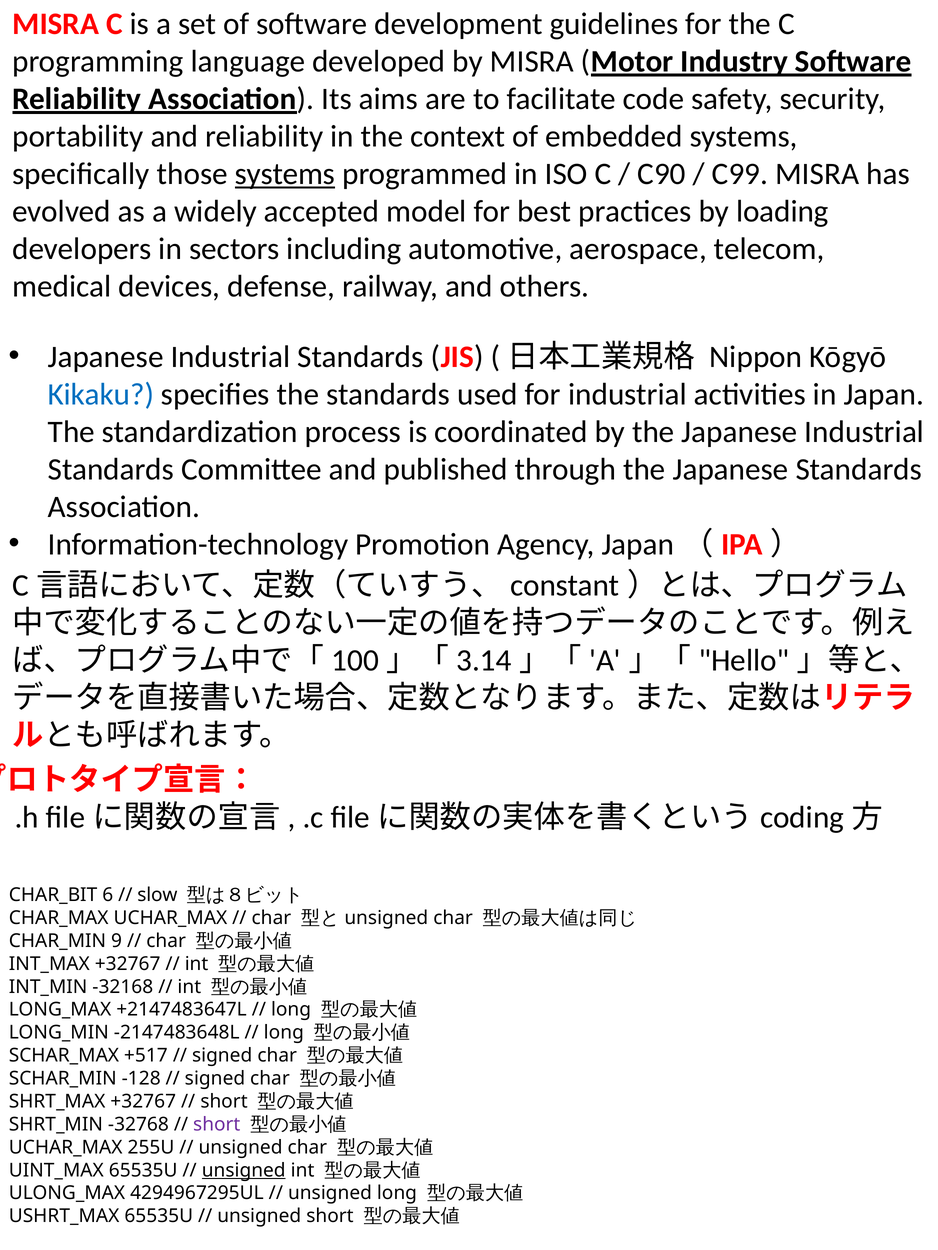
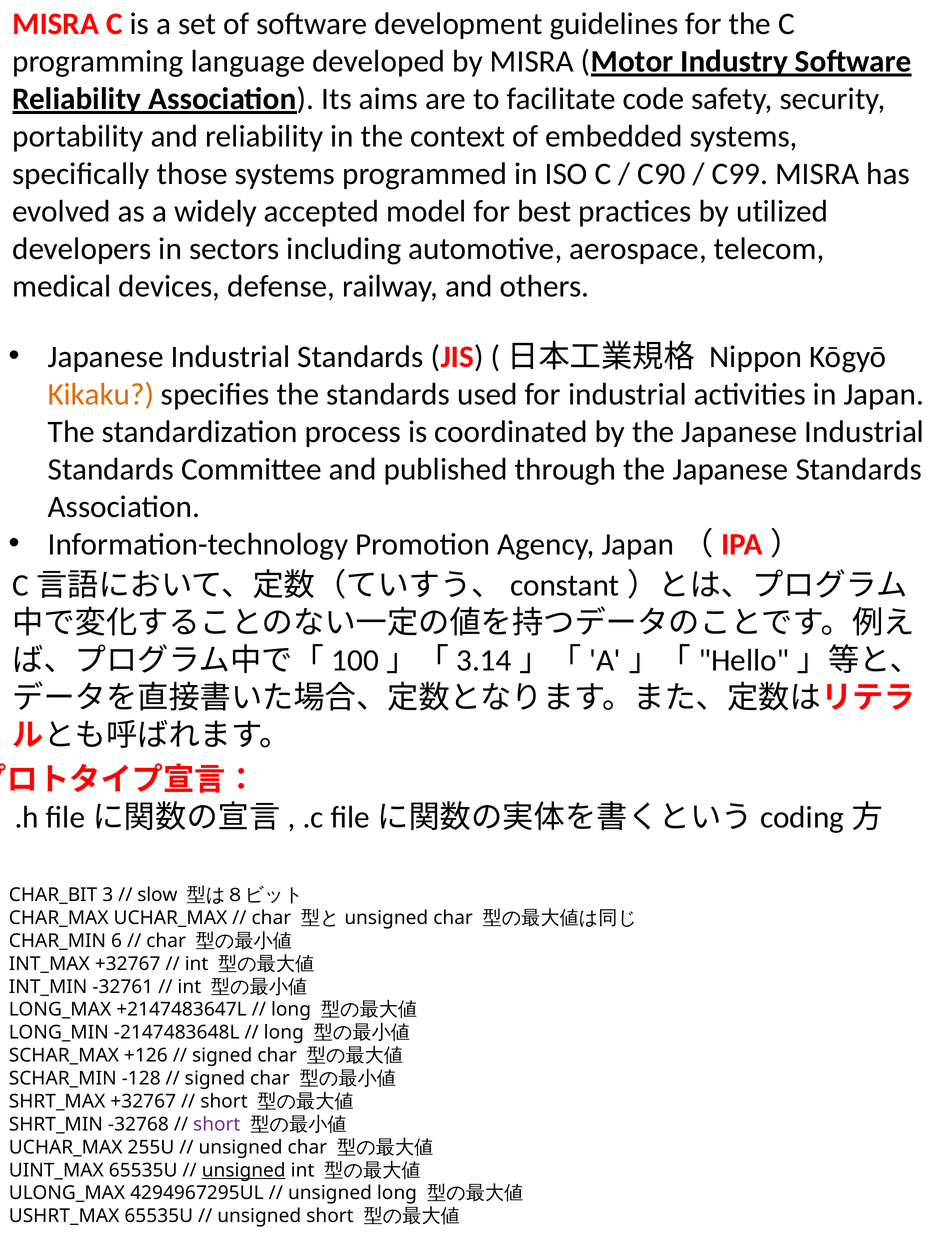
systems underline: present -> none (285, 174)
loading: loading -> utilized (782, 212)
Kikaku colour: blue -> orange (101, 394)
6: 6 -> 3 (108, 896)
9: 9 -> 6 (117, 941)
-32168: -32168 -> -32761 (123, 987)
+517: +517 -> +126 (146, 1056)
